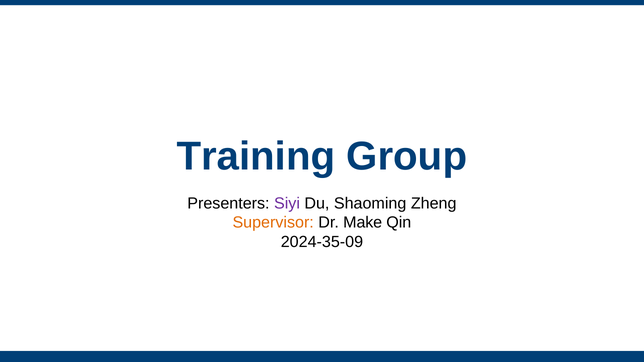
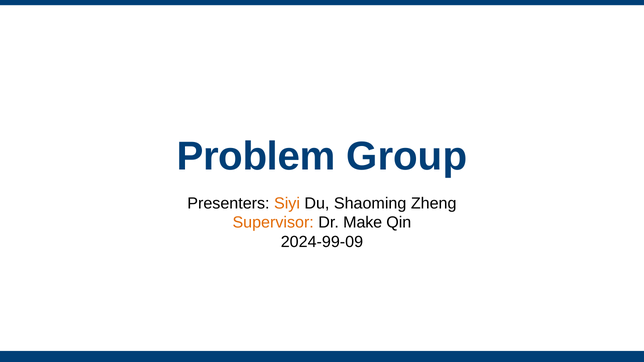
Training: Training -> Problem (256, 157)
Siyi colour: purple -> orange (287, 203)
2024-35-09: 2024-35-09 -> 2024-99-09 (322, 242)
